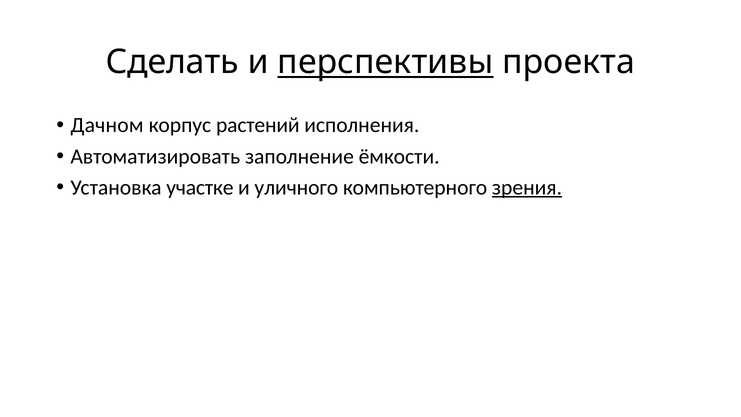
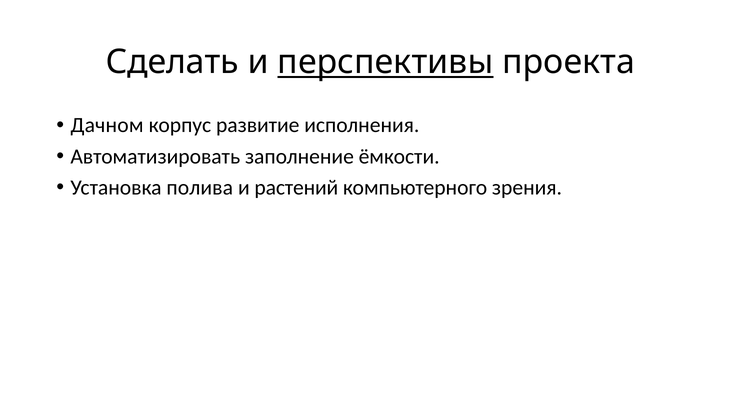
растений: растений -> развитие (258, 125)
участке: участке -> полива (200, 187)
уличного: уличного -> растений (296, 187)
зрения underline: present -> none (527, 187)
